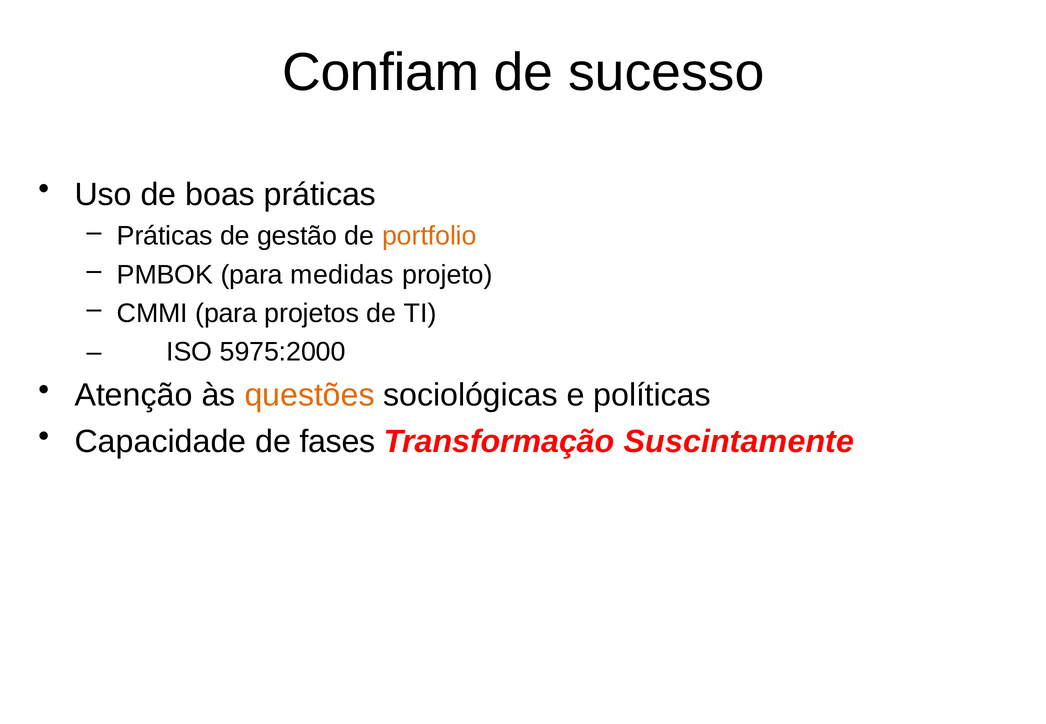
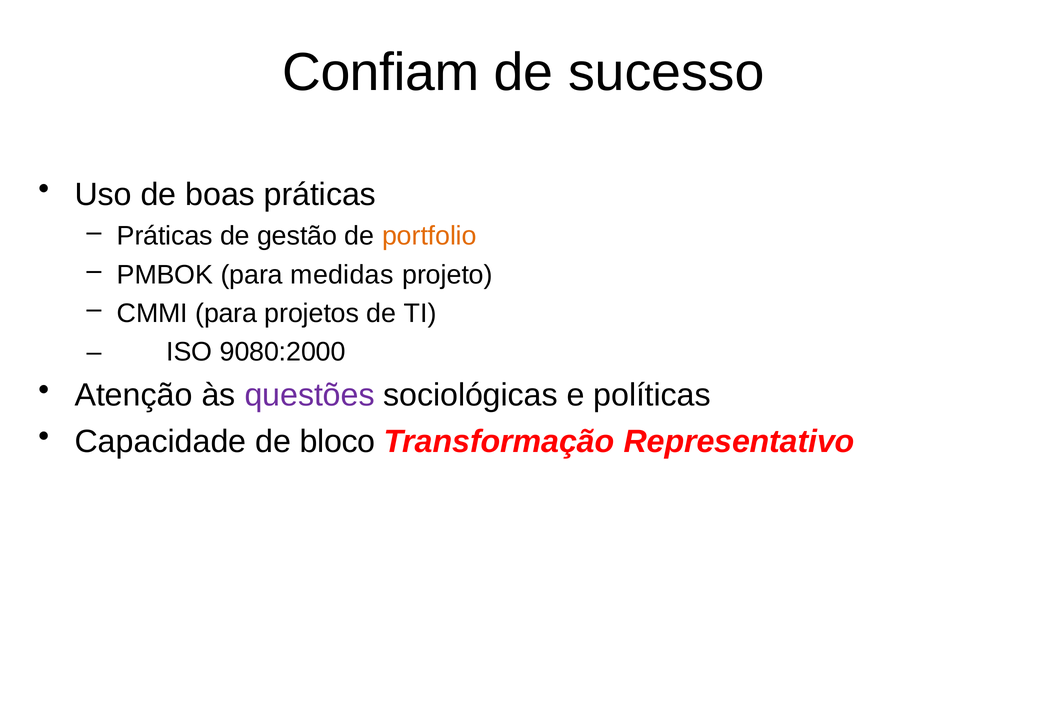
5975:2000: 5975:2000 -> 9080:2000 (283, 352)
questões colour: orange -> purple (310, 395)
fases: fases -> bloco (337, 442)
Suscintamente: Suscintamente -> Representativo (739, 442)
